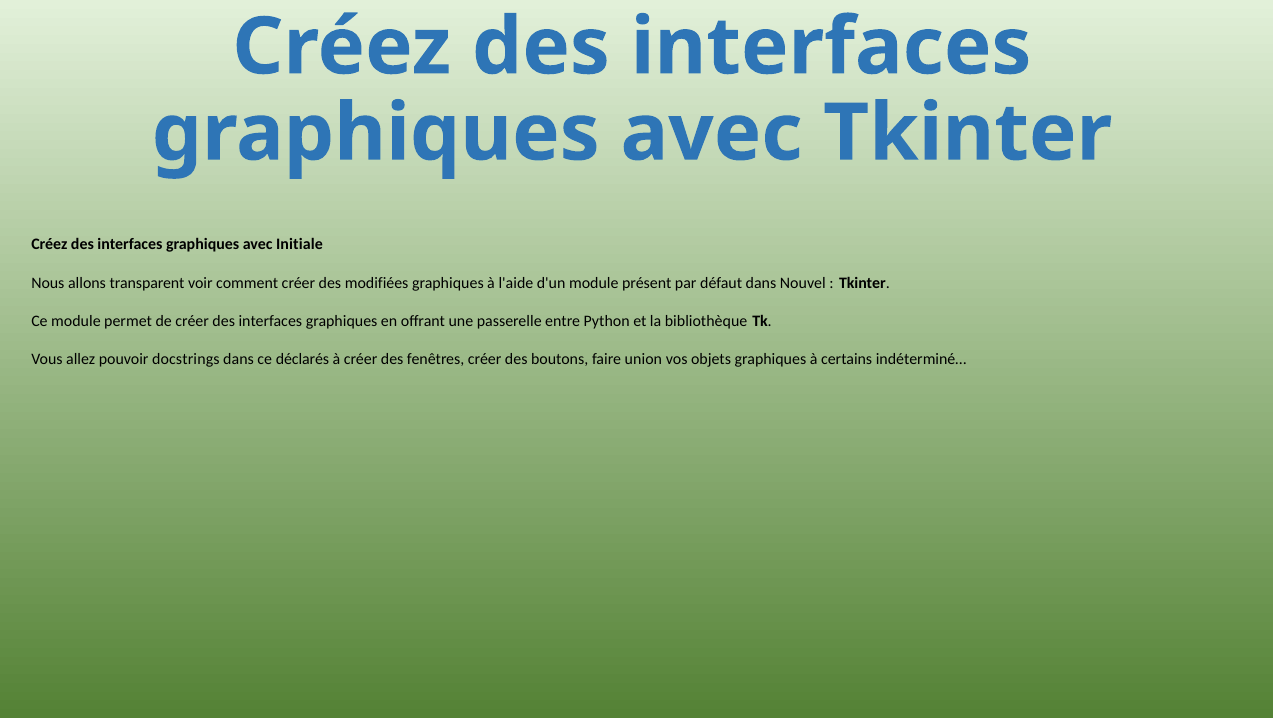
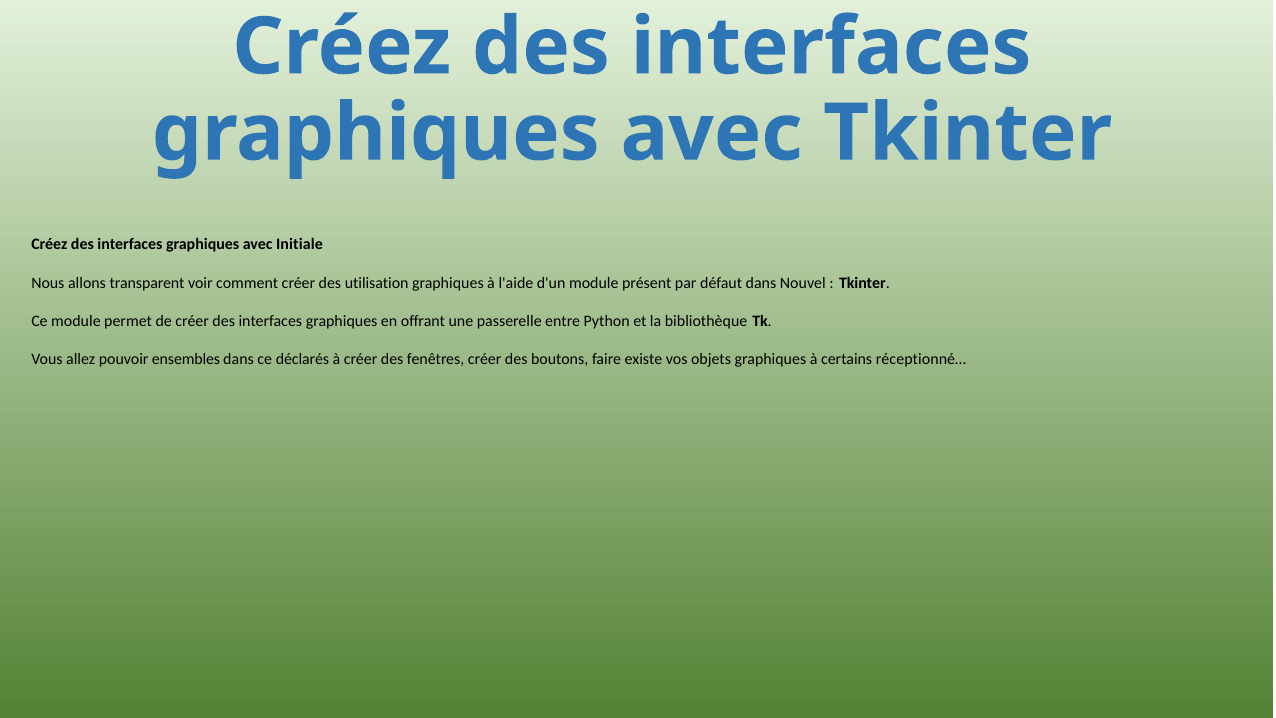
modifiées: modifiées -> utilisation (377, 283)
docstrings: docstrings -> ensembles (186, 359)
union: union -> existe (643, 359)
indéterminé…: indéterminé… -> réceptionné… (921, 359)
